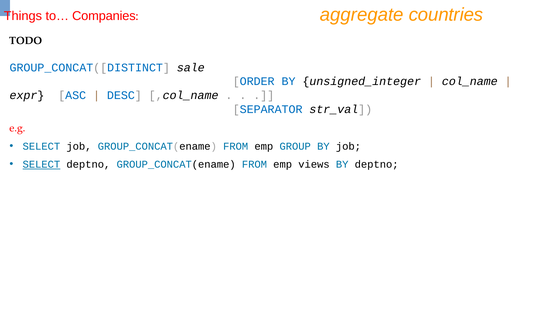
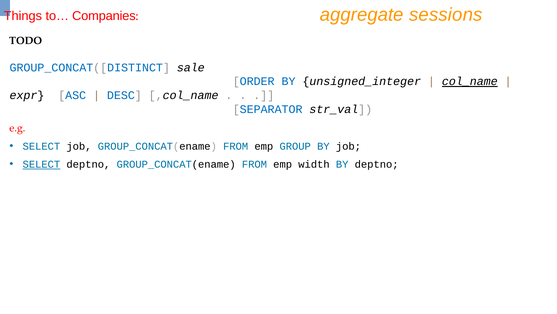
countries: countries -> sessions (446, 14)
col_name underline: none -> present (470, 81)
views: views -> width (314, 164)
